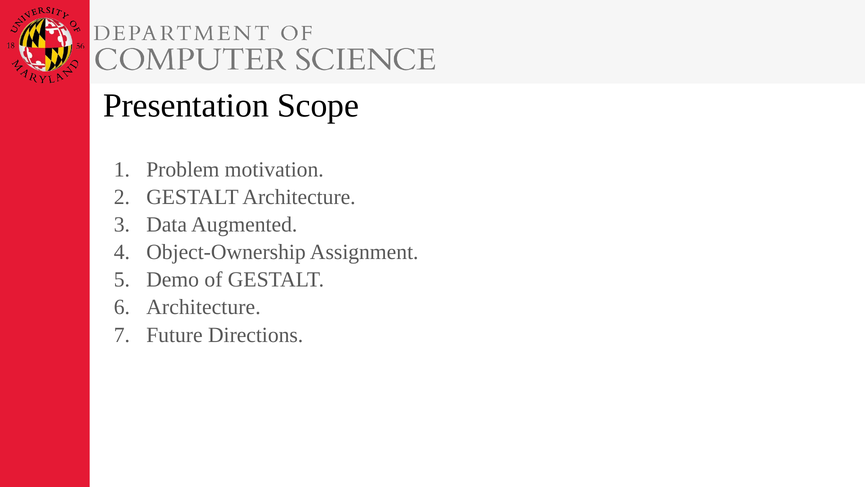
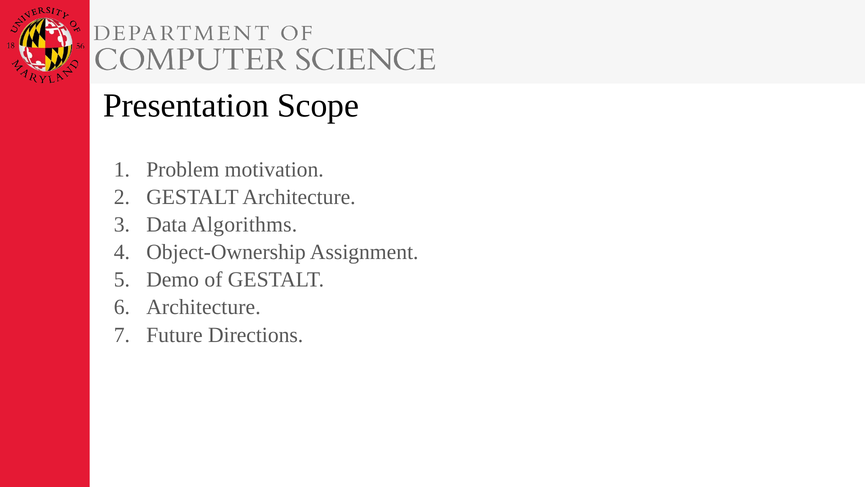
Augmented: Augmented -> Algorithms (244, 225)
